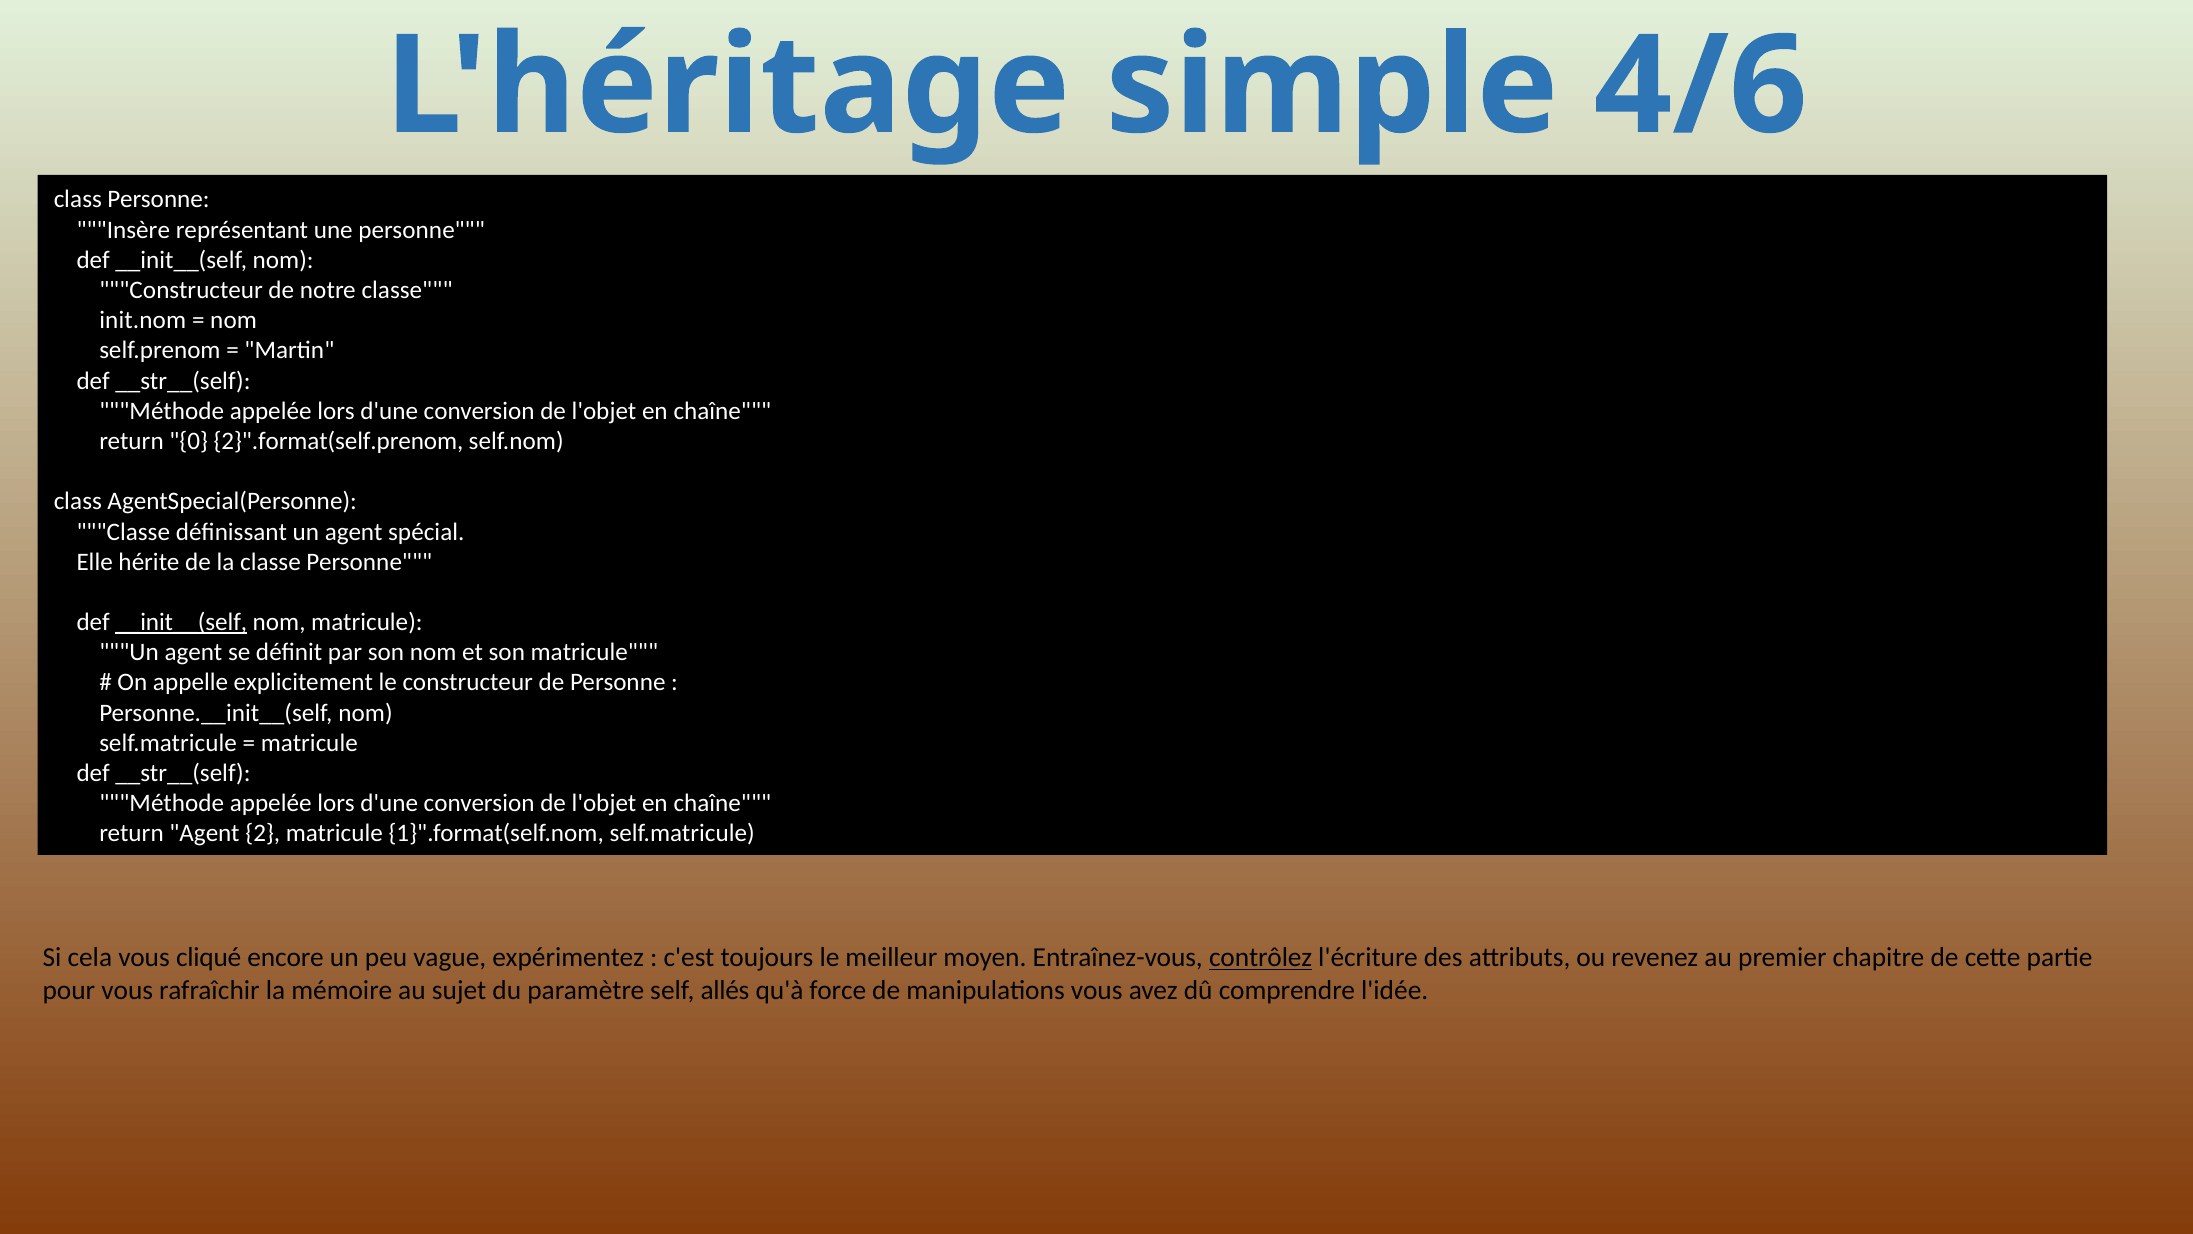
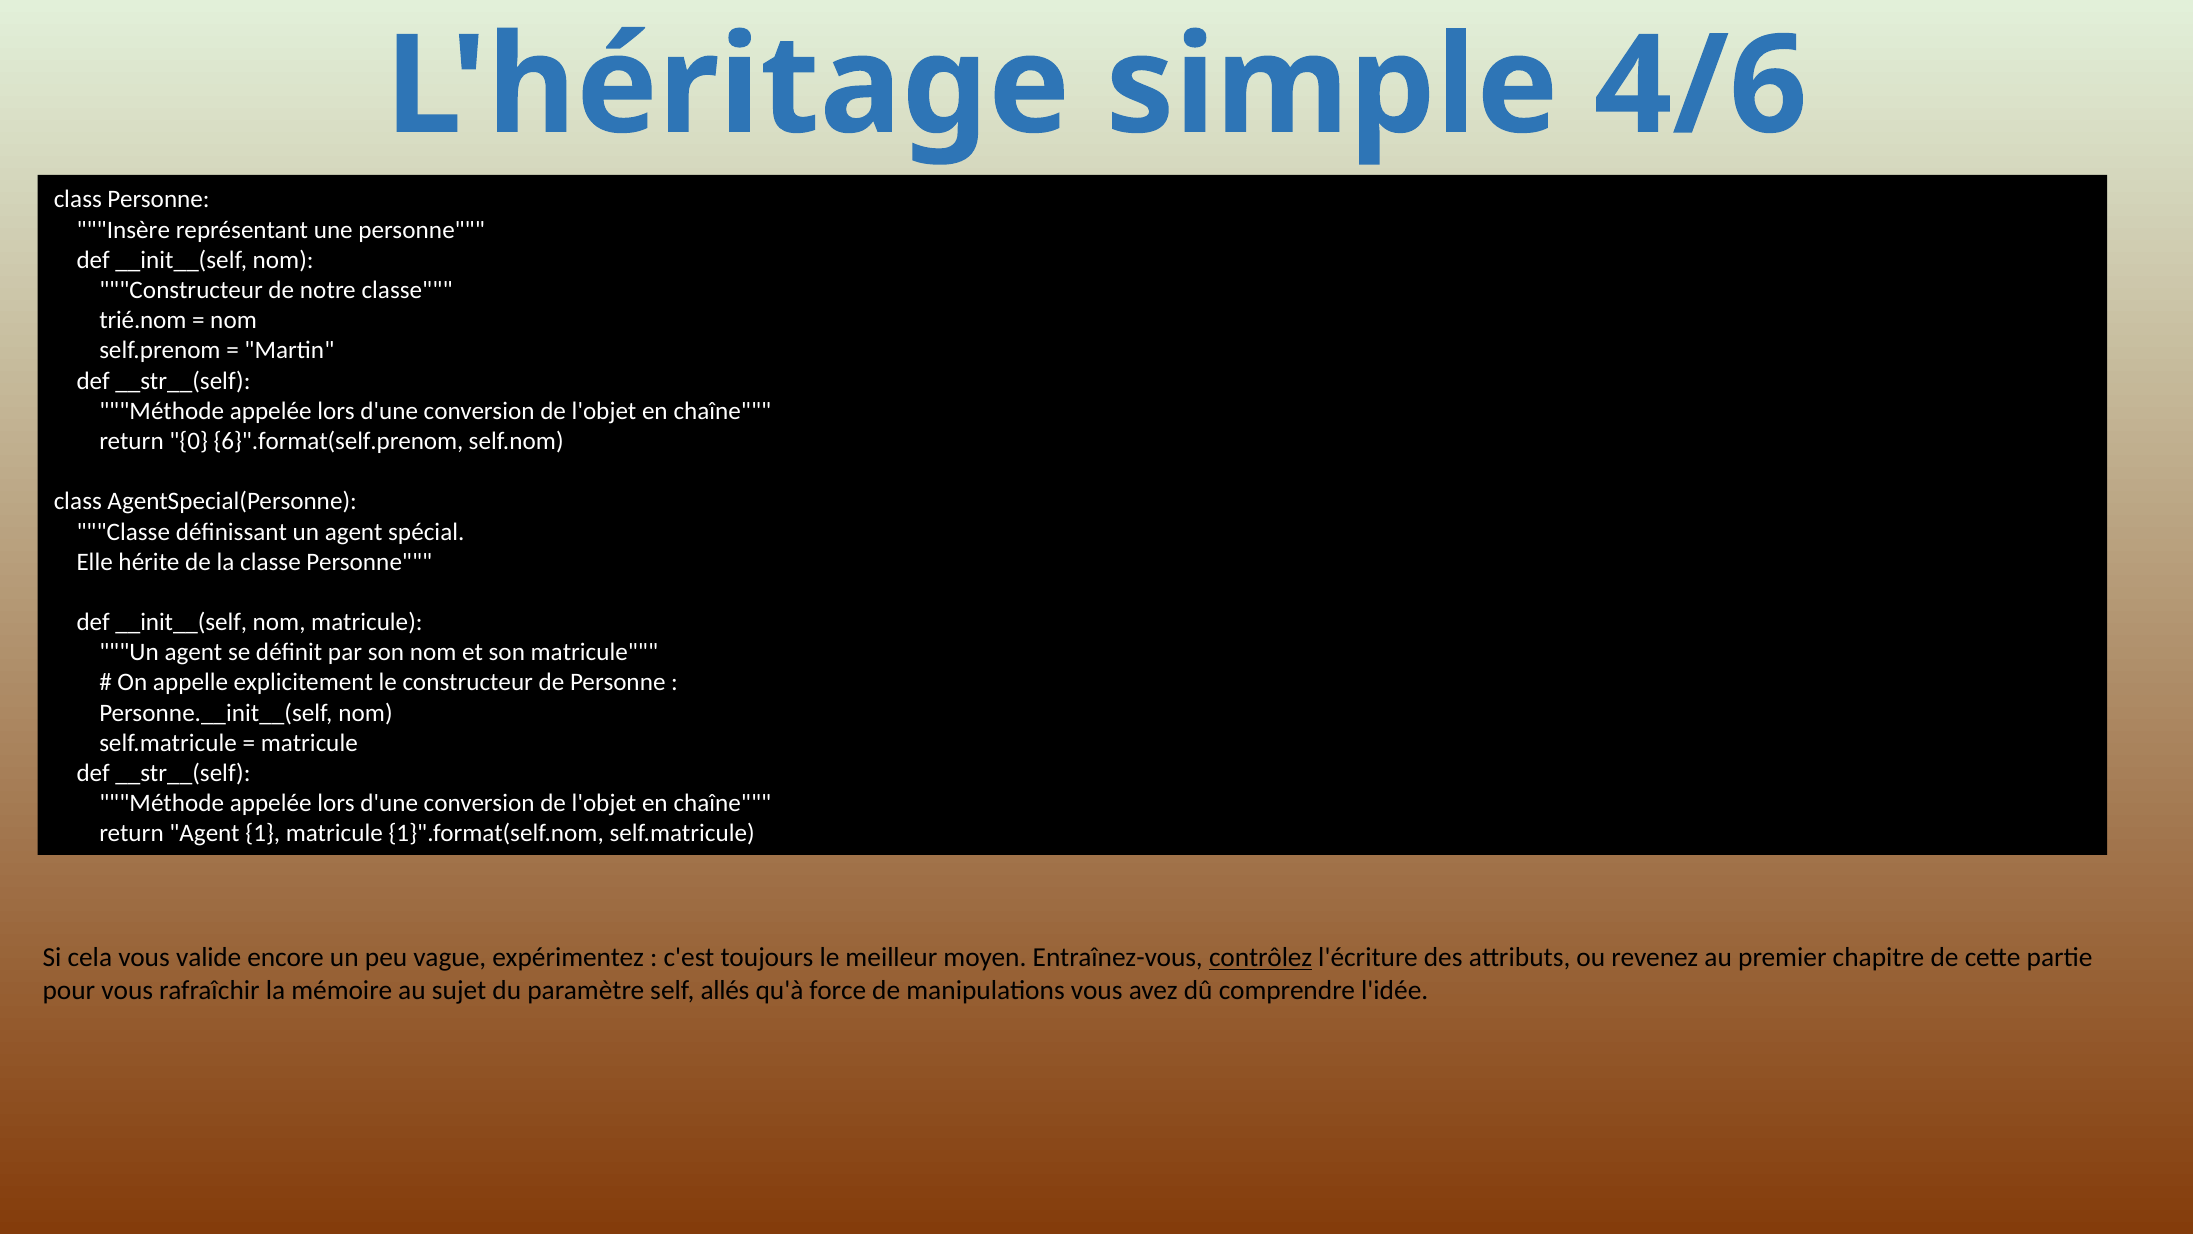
init.nom: init.nom -> trié.nom (143, 320)
2}".format(self.prenom: 2}".format(self.prenom -> 6}".format(self.prenom (339, 441)
__init__(self underline: present -> none (181, 622)
2: 2 -> 1 (263, 833)
cliqué: cliqué -> valide (209, 958)
